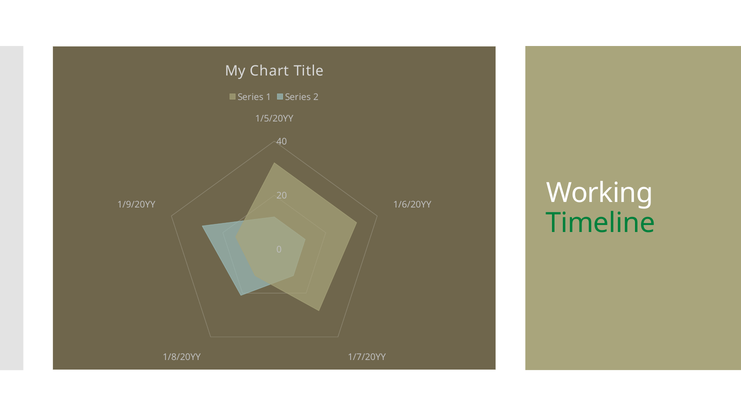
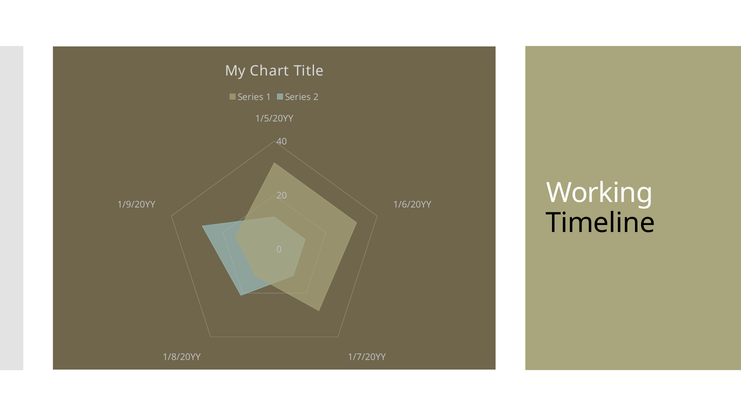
Timeline colour: green -> black (600, 223)
